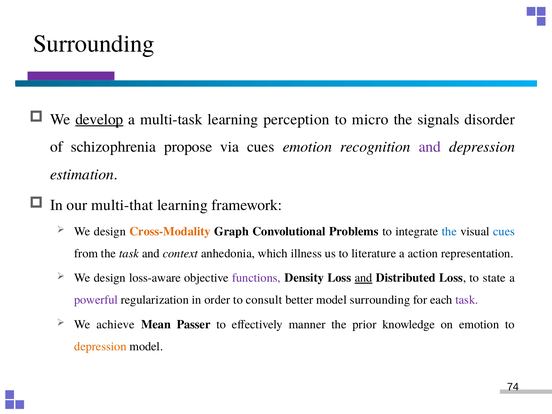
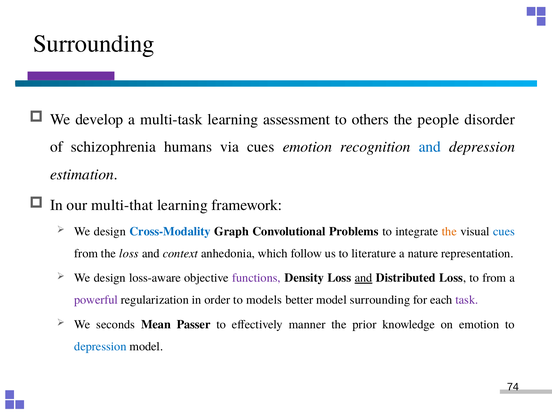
develop underline: present -> none (99, 119)
perception: perception -> assessment (297, 119)
micro: micro -> others (370, 119)
signals: signals -> people (438, 119)
propose: propose -> humans (188, 147)
and colour: purple -> blue (430, 147)
Cross-Modality colour: orange -> blue (170, 231)
the colour: blue -> orange (449, 231)
the task: task -> loss (129, 253)
illness: illness -> follow (306, 253)
action: action -> nature (423, 253)
to state: state -> from (494, 278)
consult: consult -> models (264, 300)
achieve: achieve -> seconds (116, 324)
depression colour: orange -> blue (100, 346)
